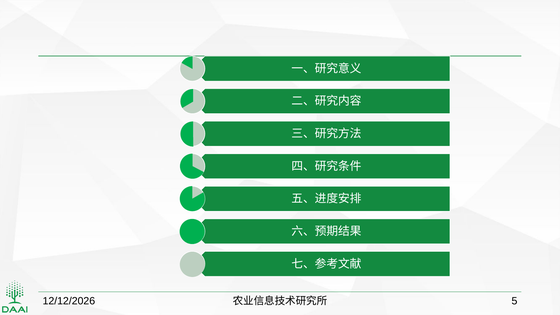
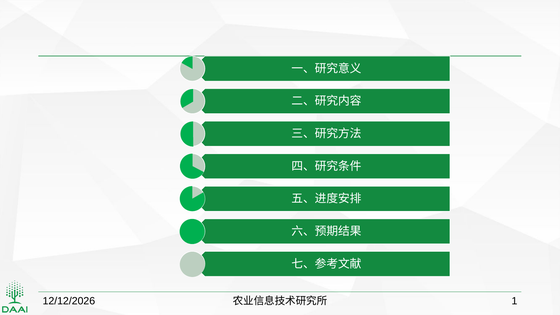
5: 5 -> 1 (514, 301)
